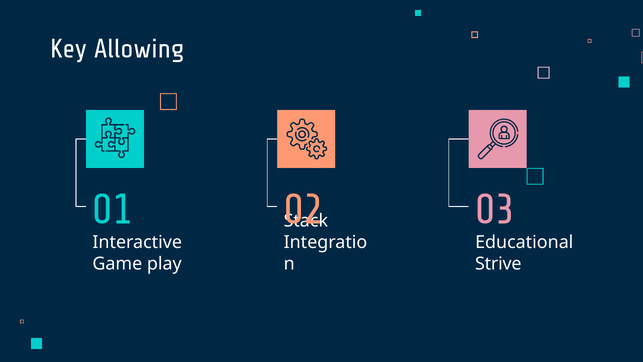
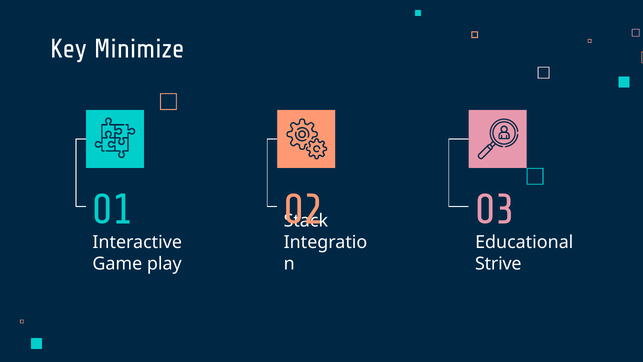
Allowing: Allowing -> Minimize (139, 49)
